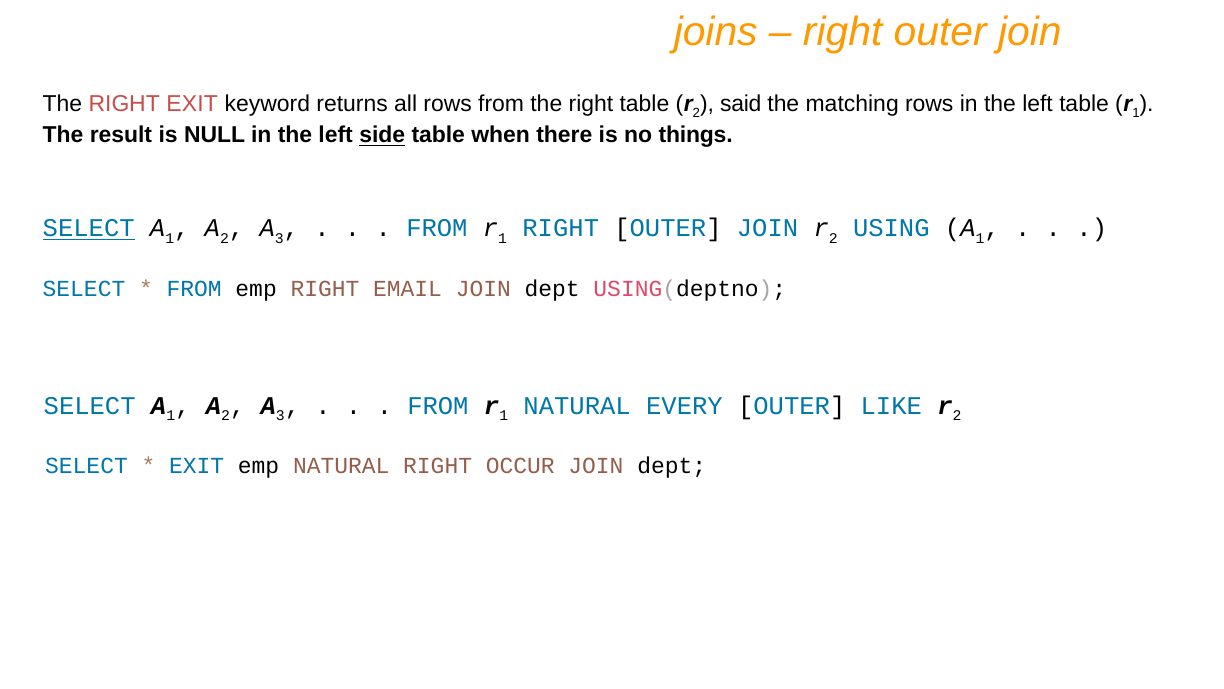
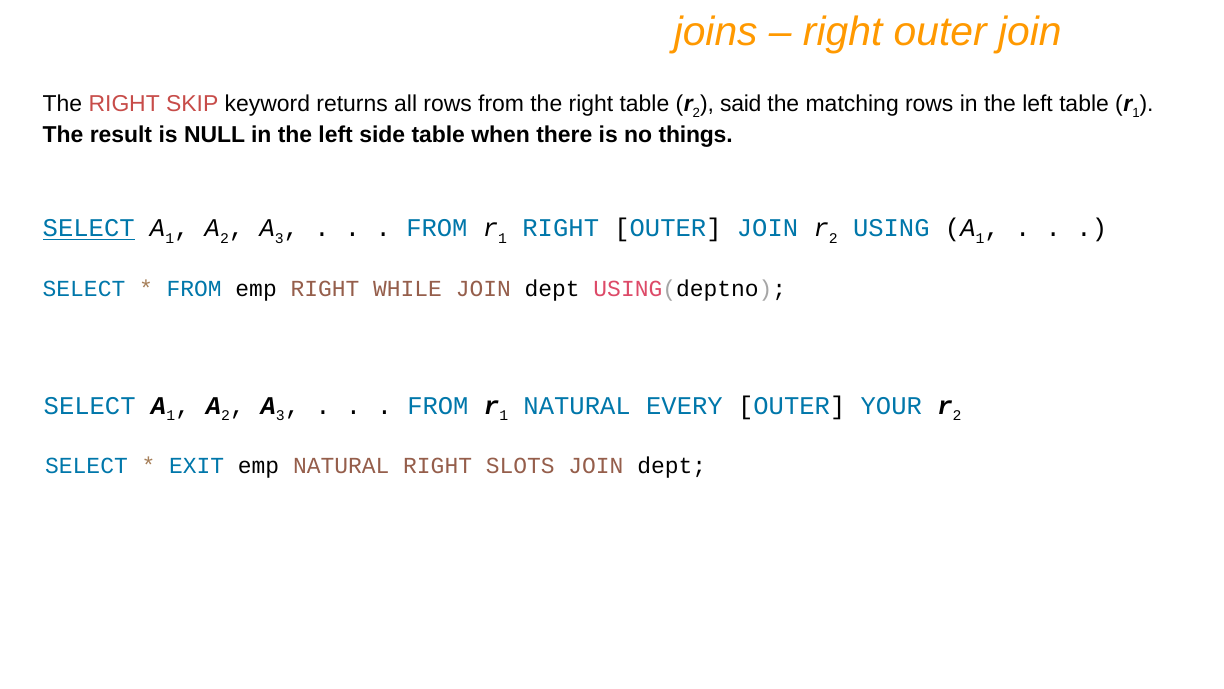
RIGHT EXIT: EXIT -> SKIP (192, 104)
side underline: present -> none (382, 135)
EMAIL: EMAIL -> WHILE (408, 289)
LIKE: LIKE -> YOUR (891, 405)
OCCUR: OCCUR -> SLOTS (520, 465)
